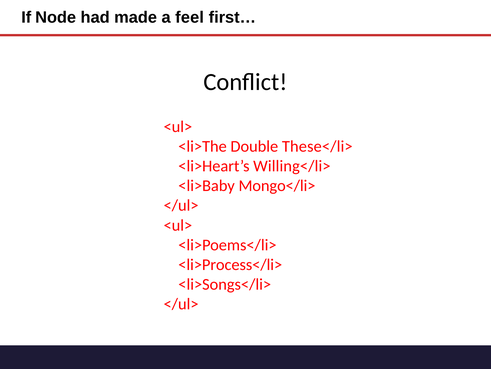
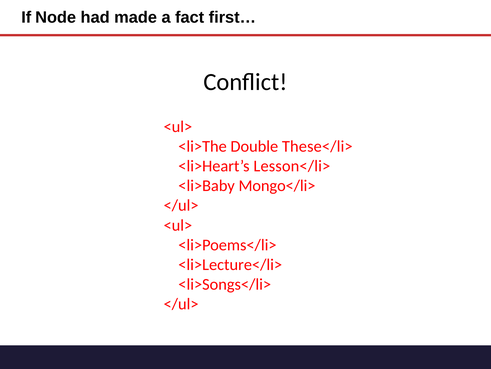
feel: feel -> fact (190, 17)
Willing</li>: Willing</li> -> Lesson</li> (292, 166)
<li>Process</li>: <li>Process</li> -> <li>Lecture</li> (230, 264)
